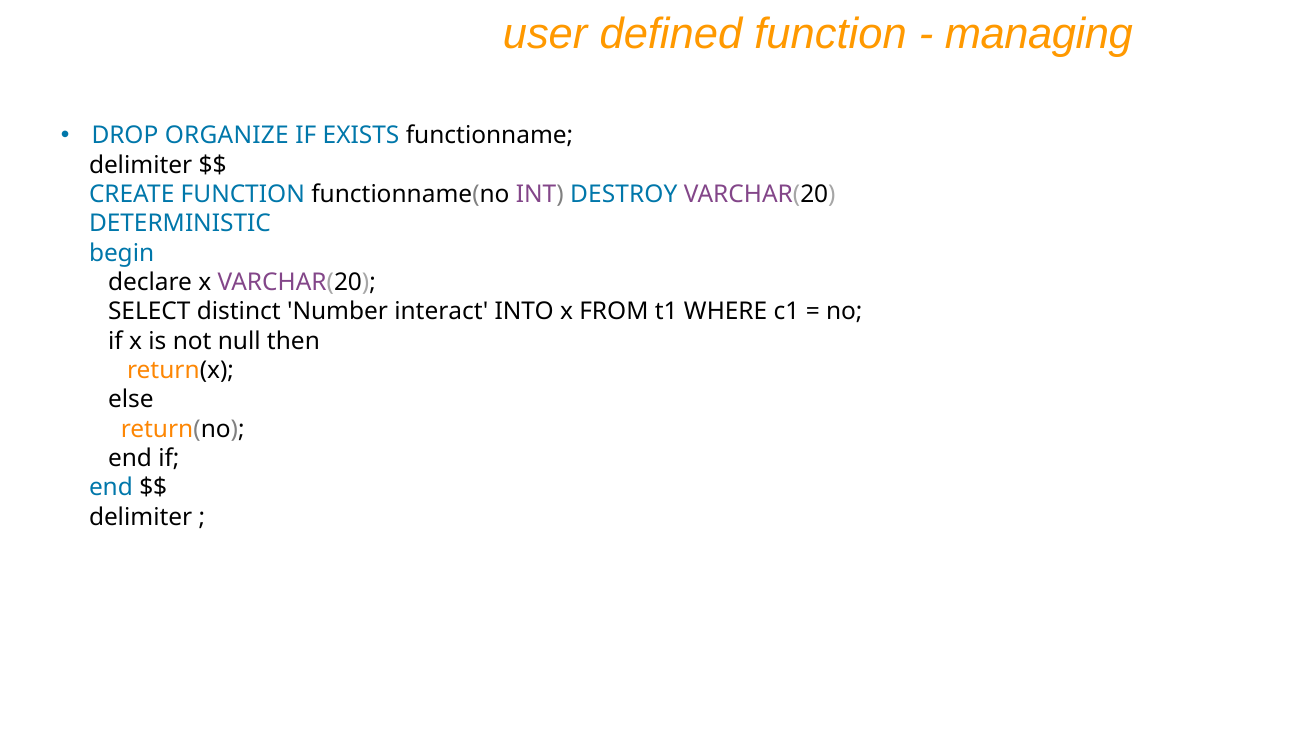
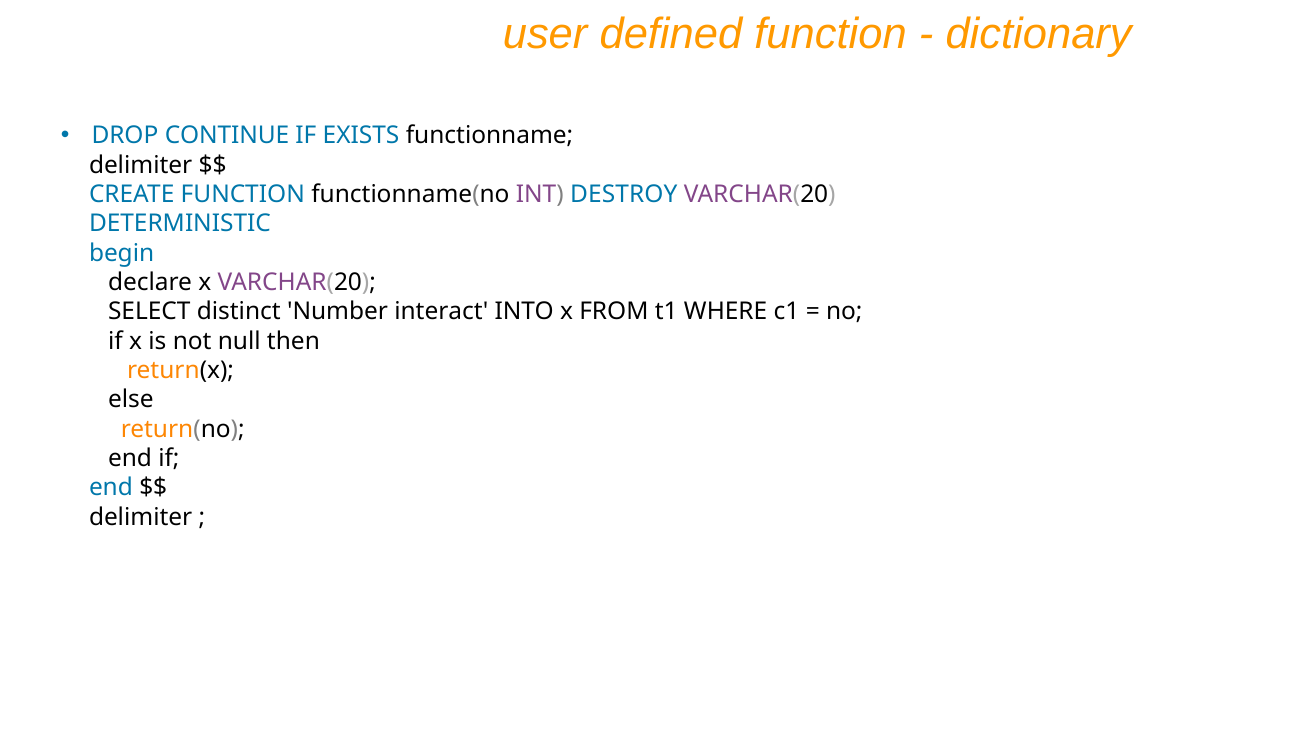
managing: managing -> dictionary (1039, 34)
ORGANIZE: ORGANIZE -> CONTINUE (227, 136)
